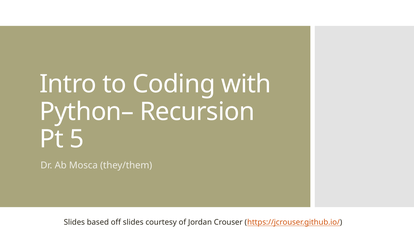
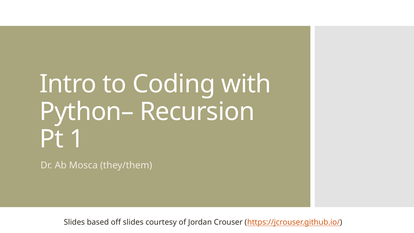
5: 5 -> 1 (77, 139)
